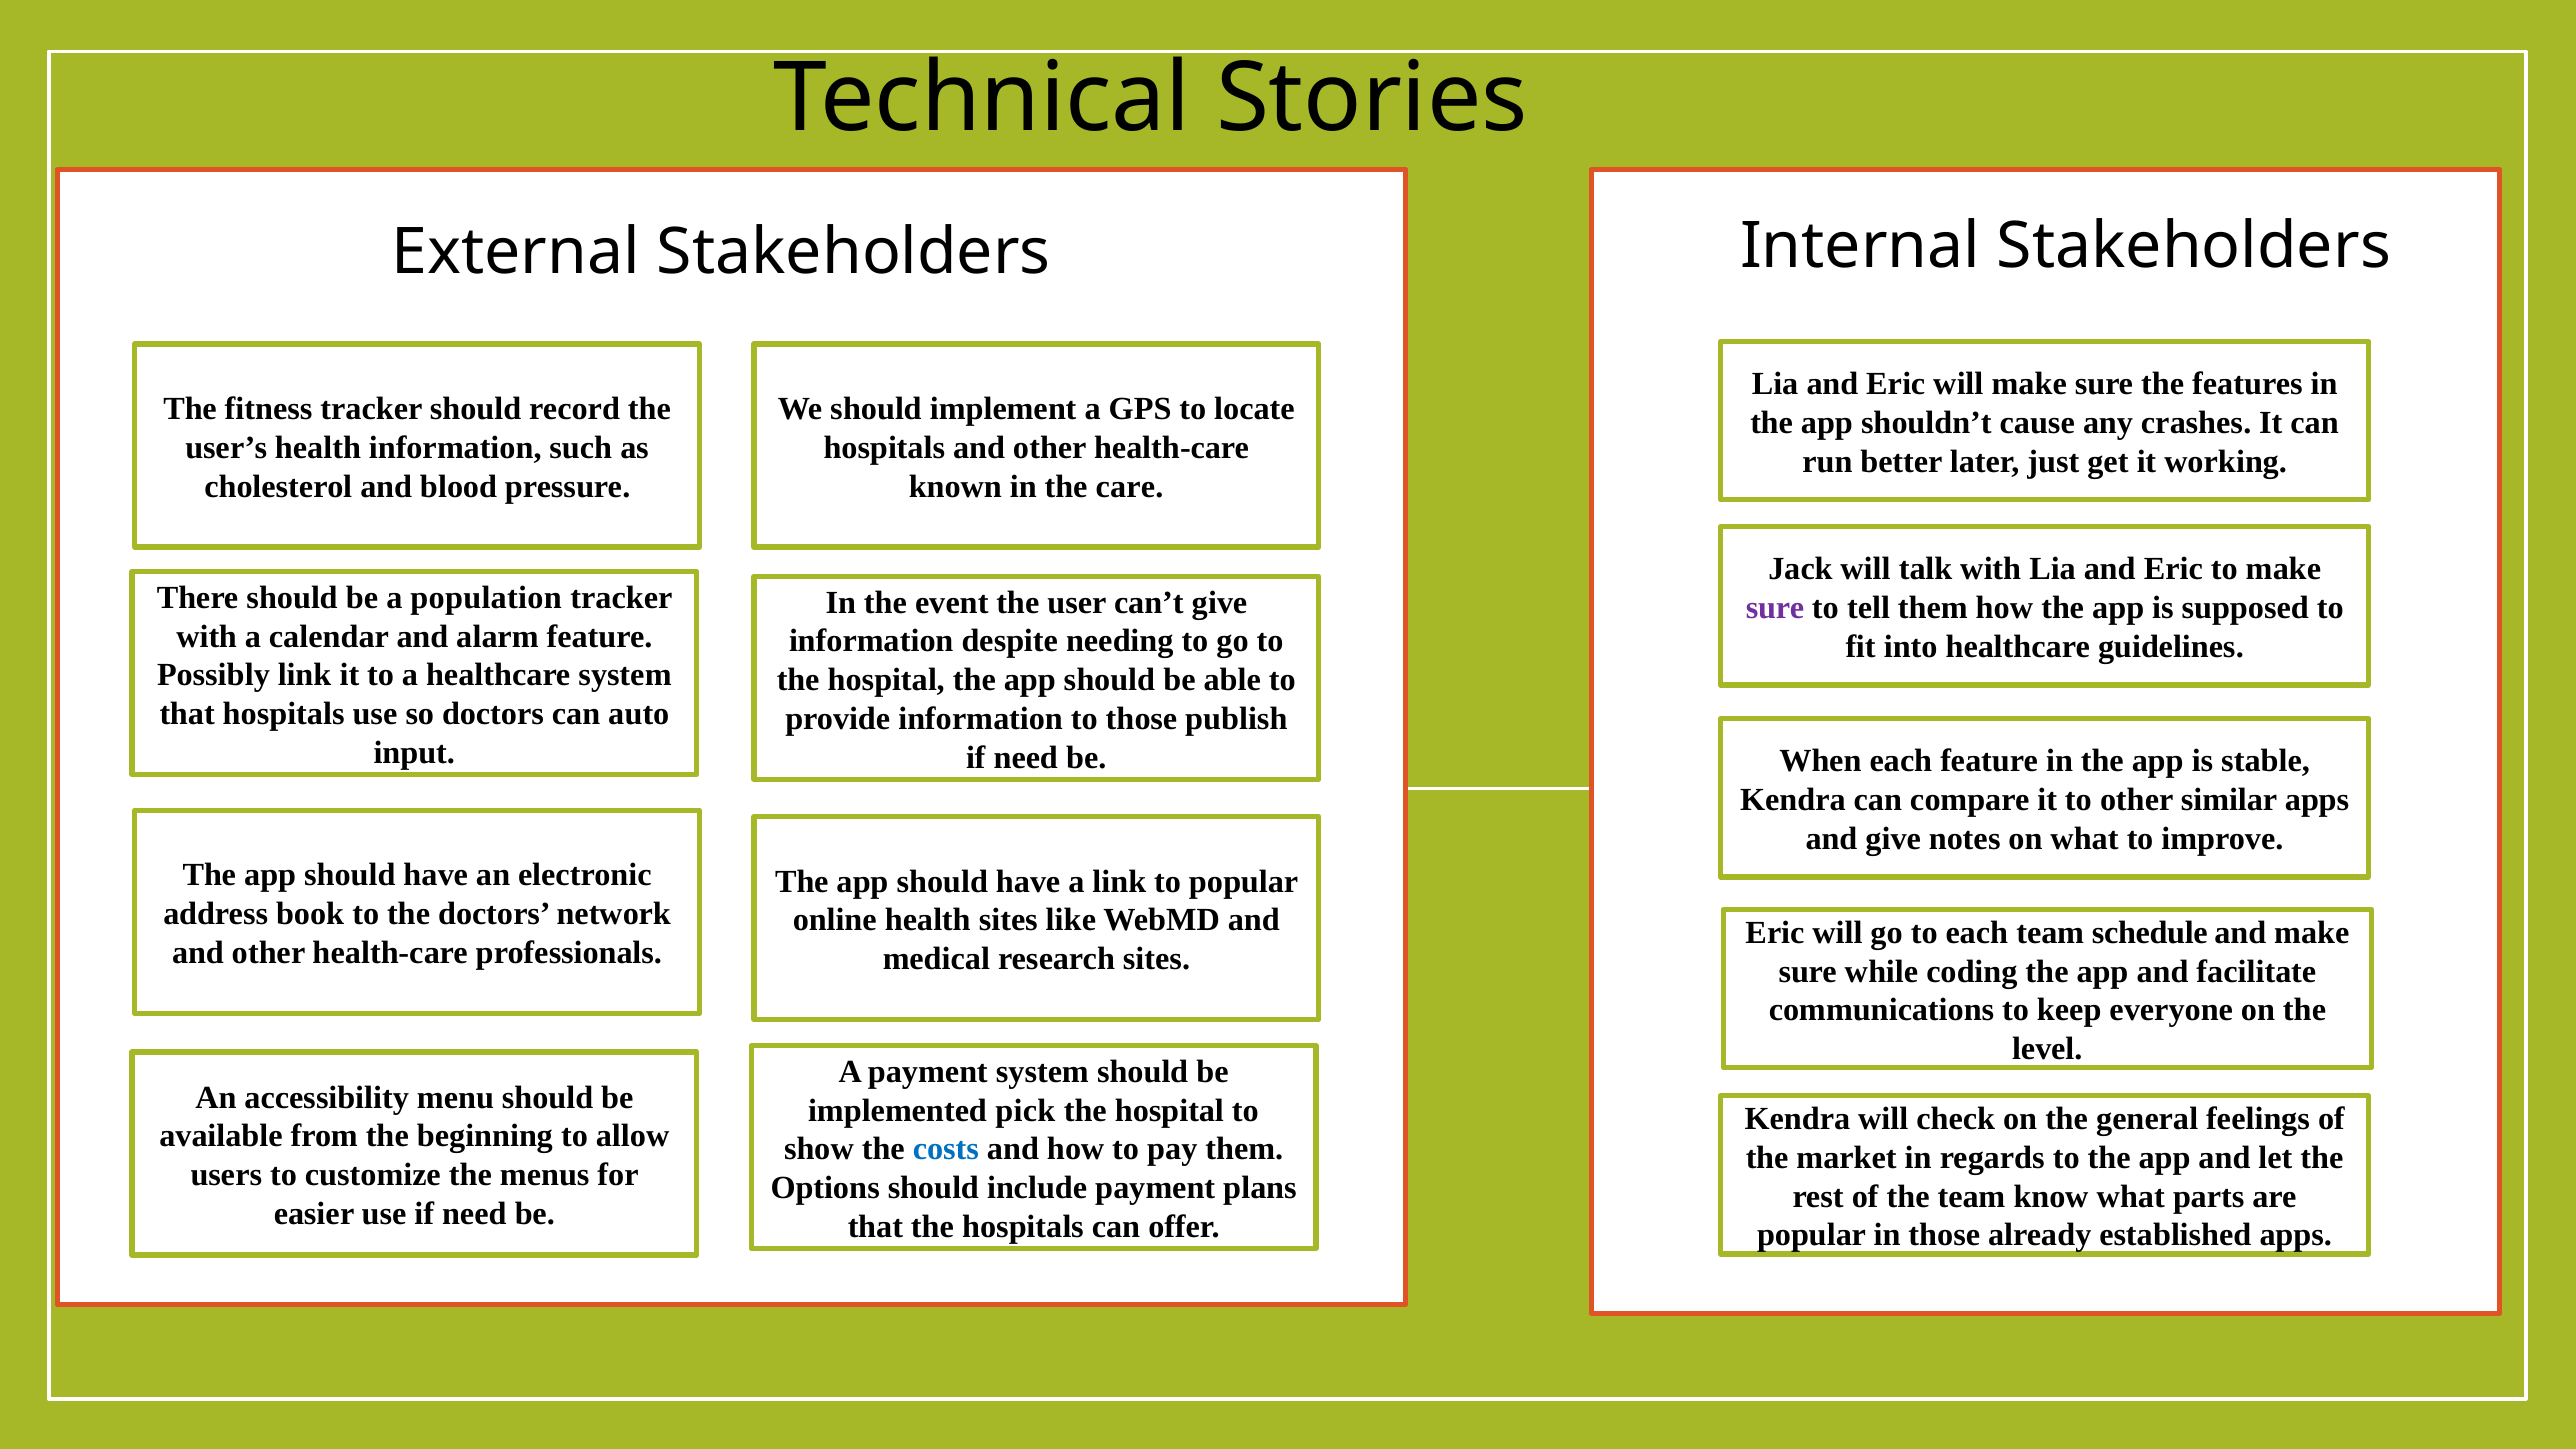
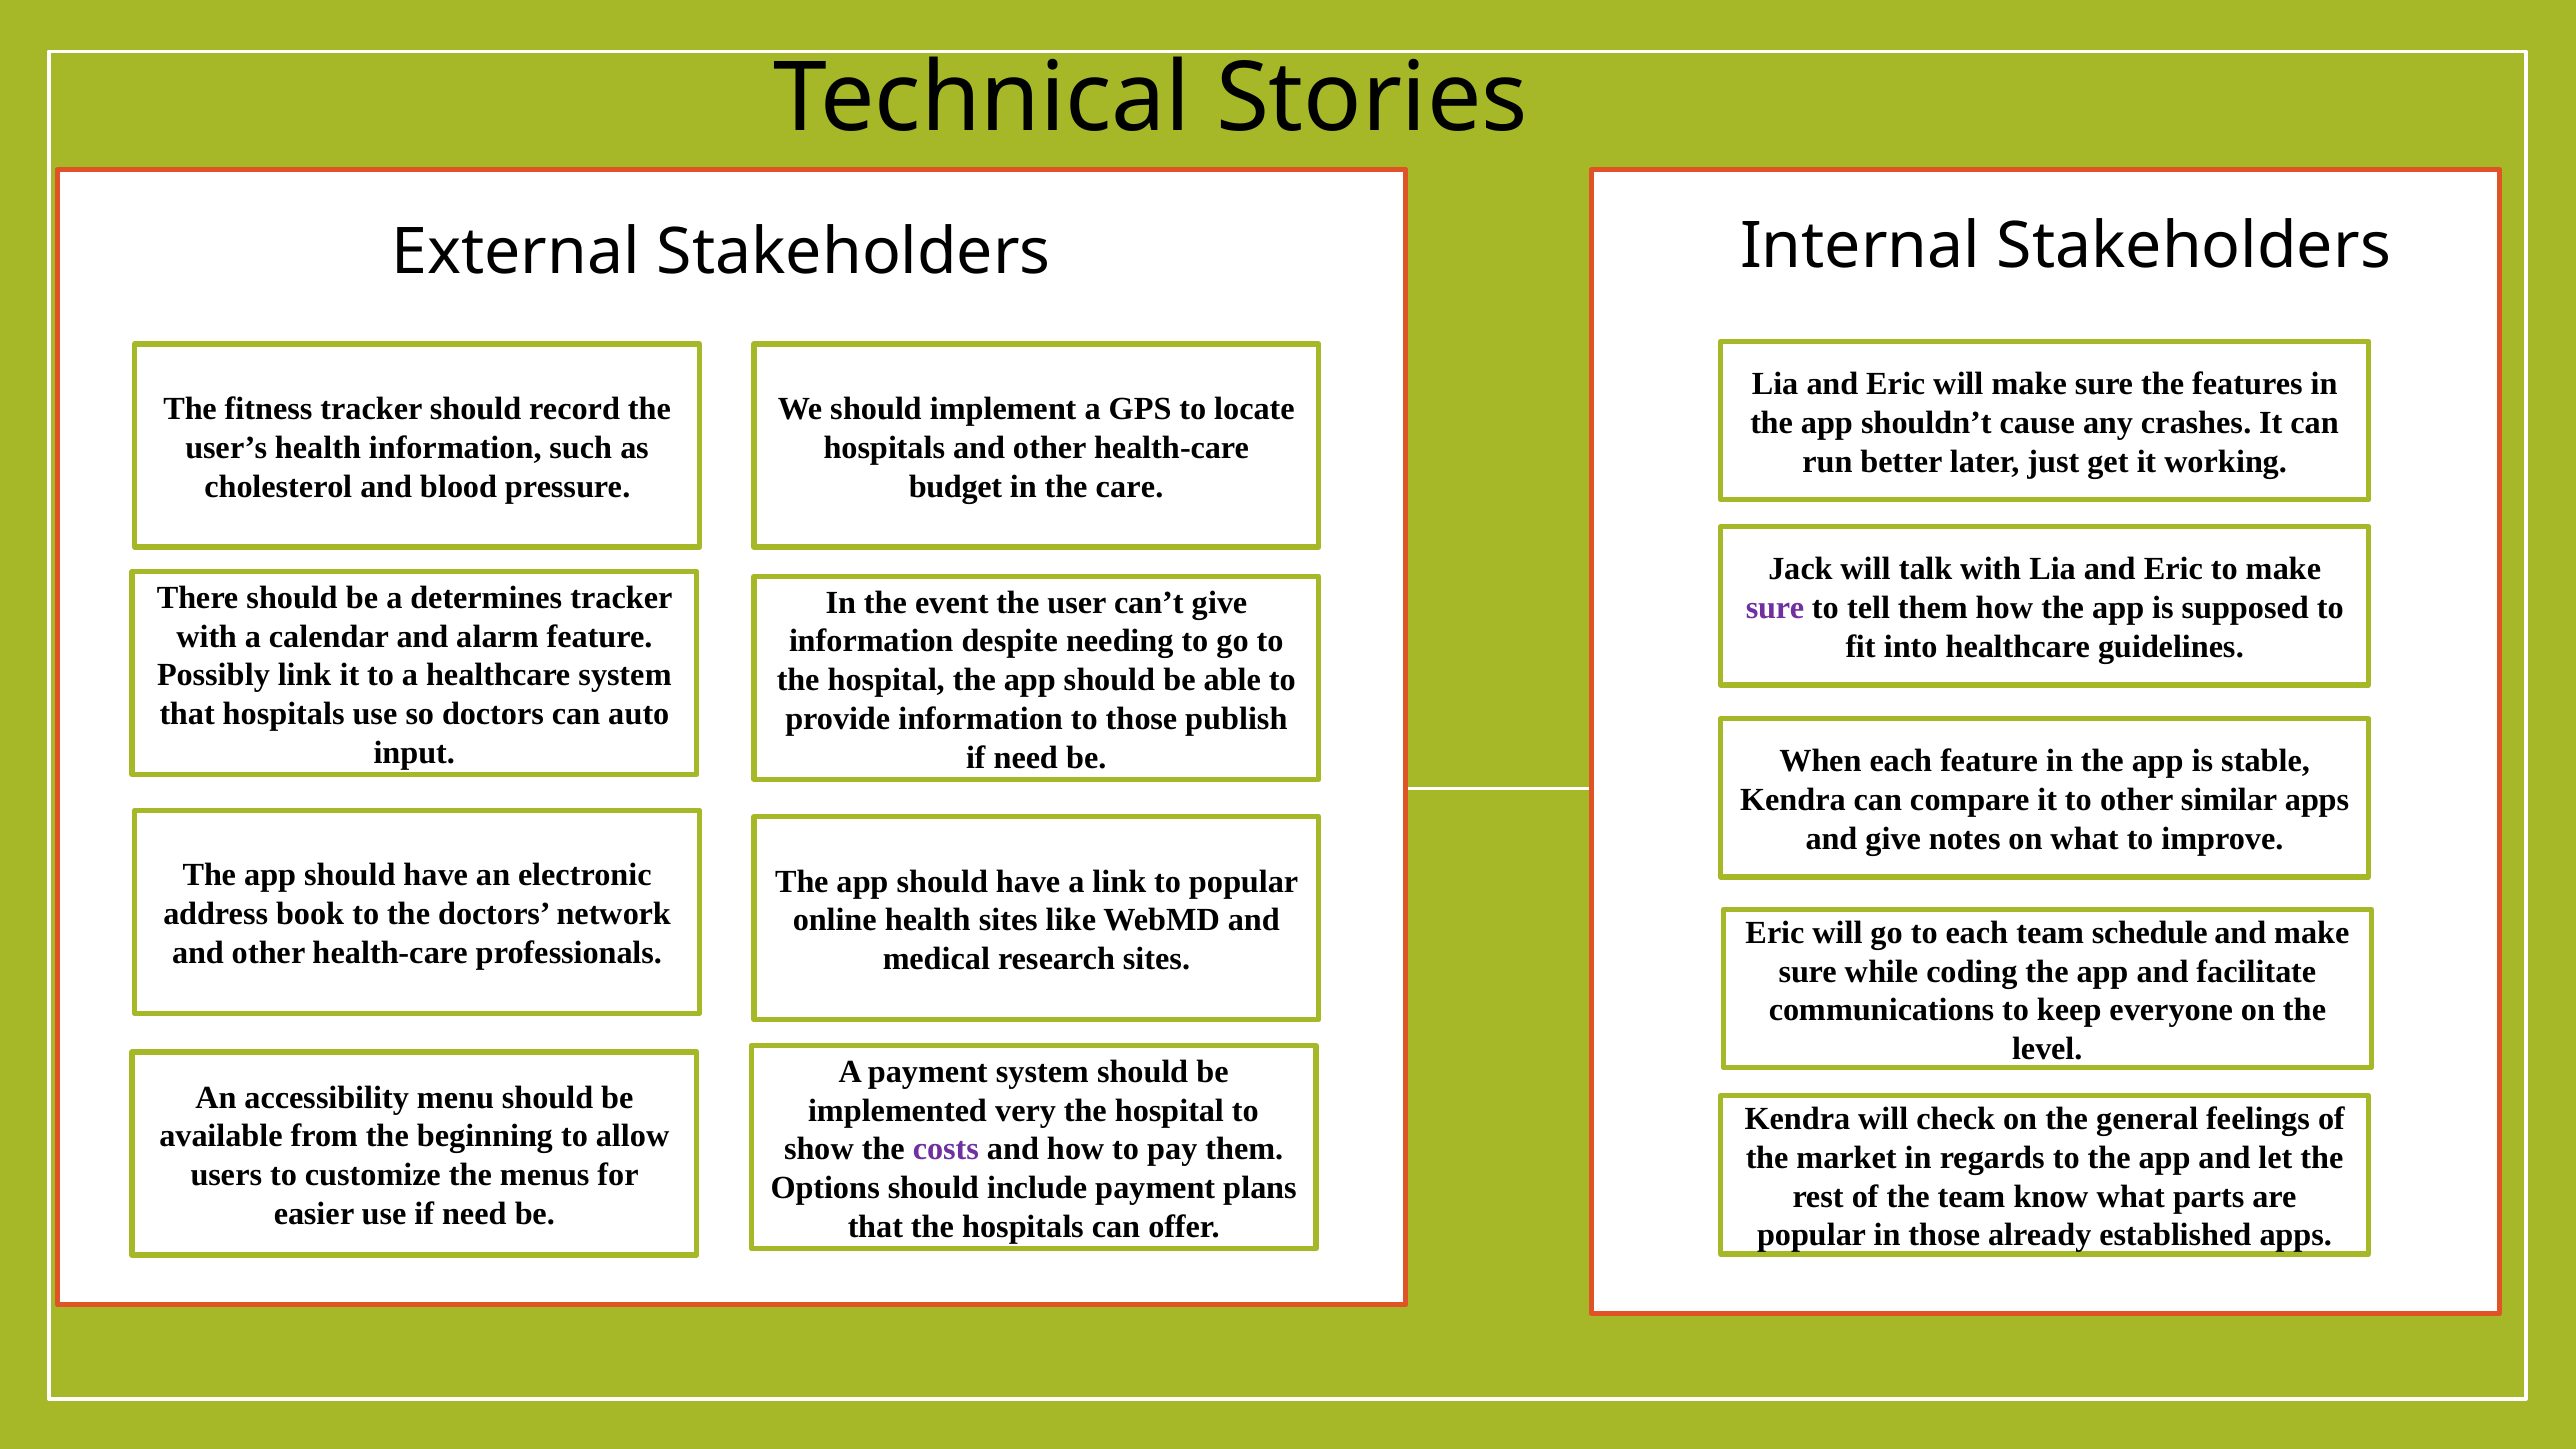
known: known -> budget (955, 487)
population: population -> determines (486, 598)
pick: pick -> very (1026, 1111)
costs colour: blue -> purple (946, 1149)
